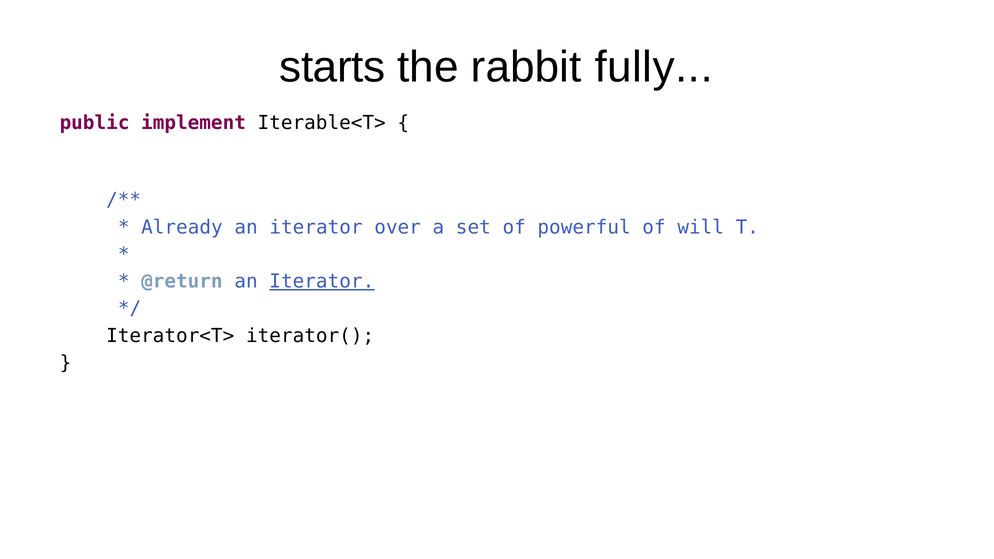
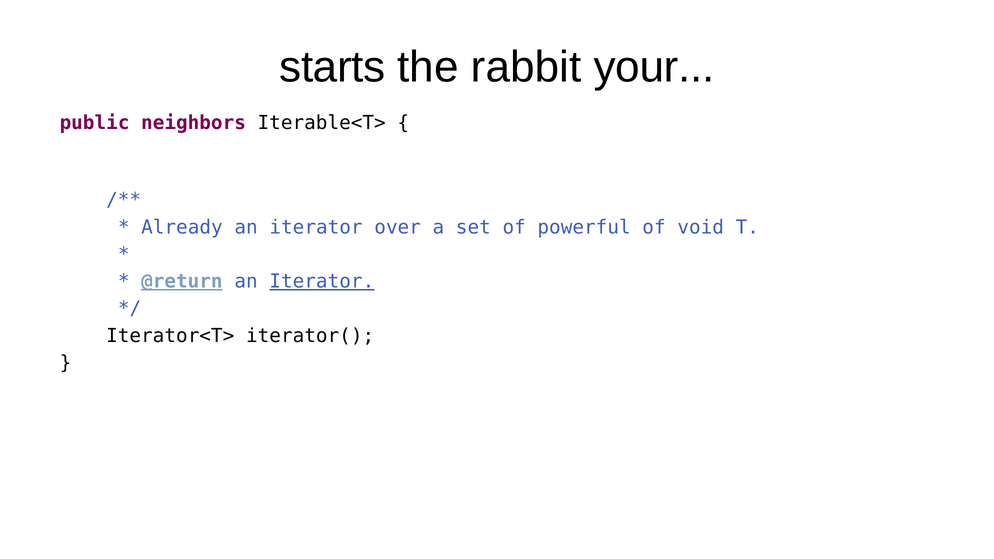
fully: fully -> your (654, 67)
implement: implement -> neighbors (194, 123)
will: will -> void (701, 227)
@return underline: none -> present (182, 282)
